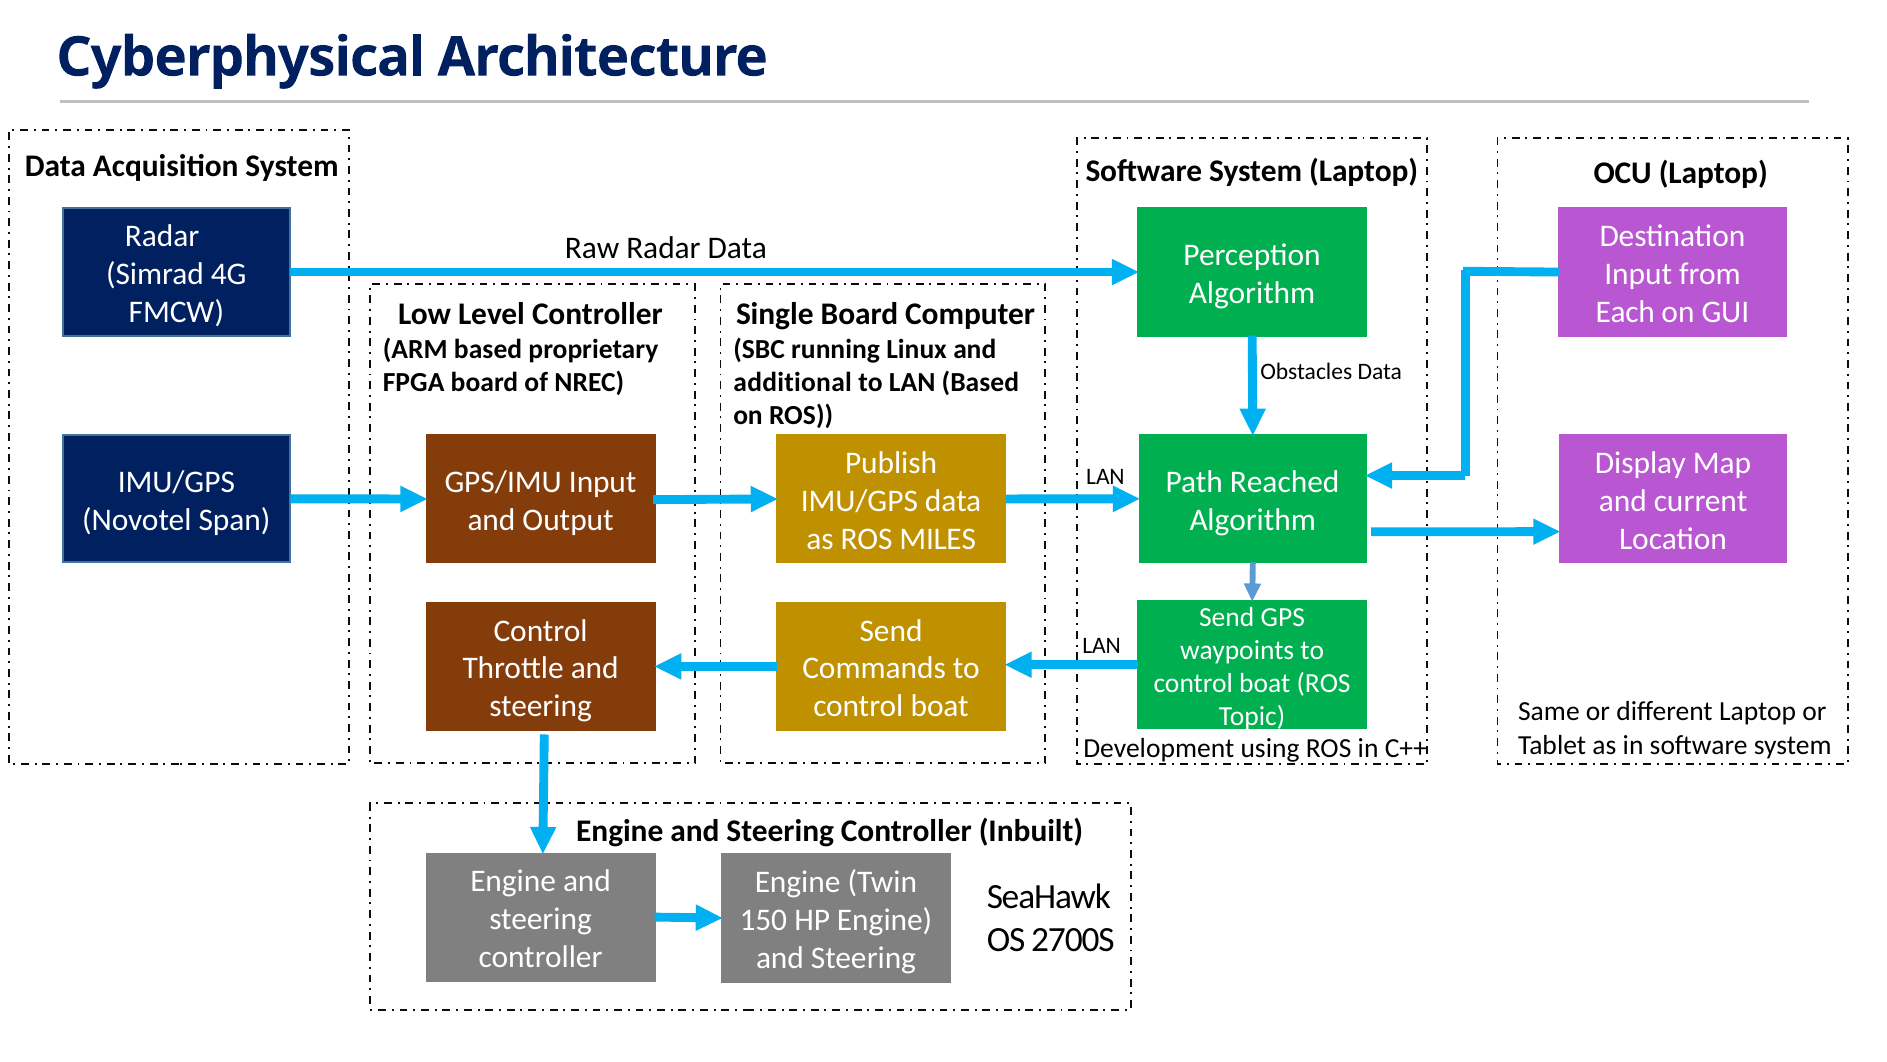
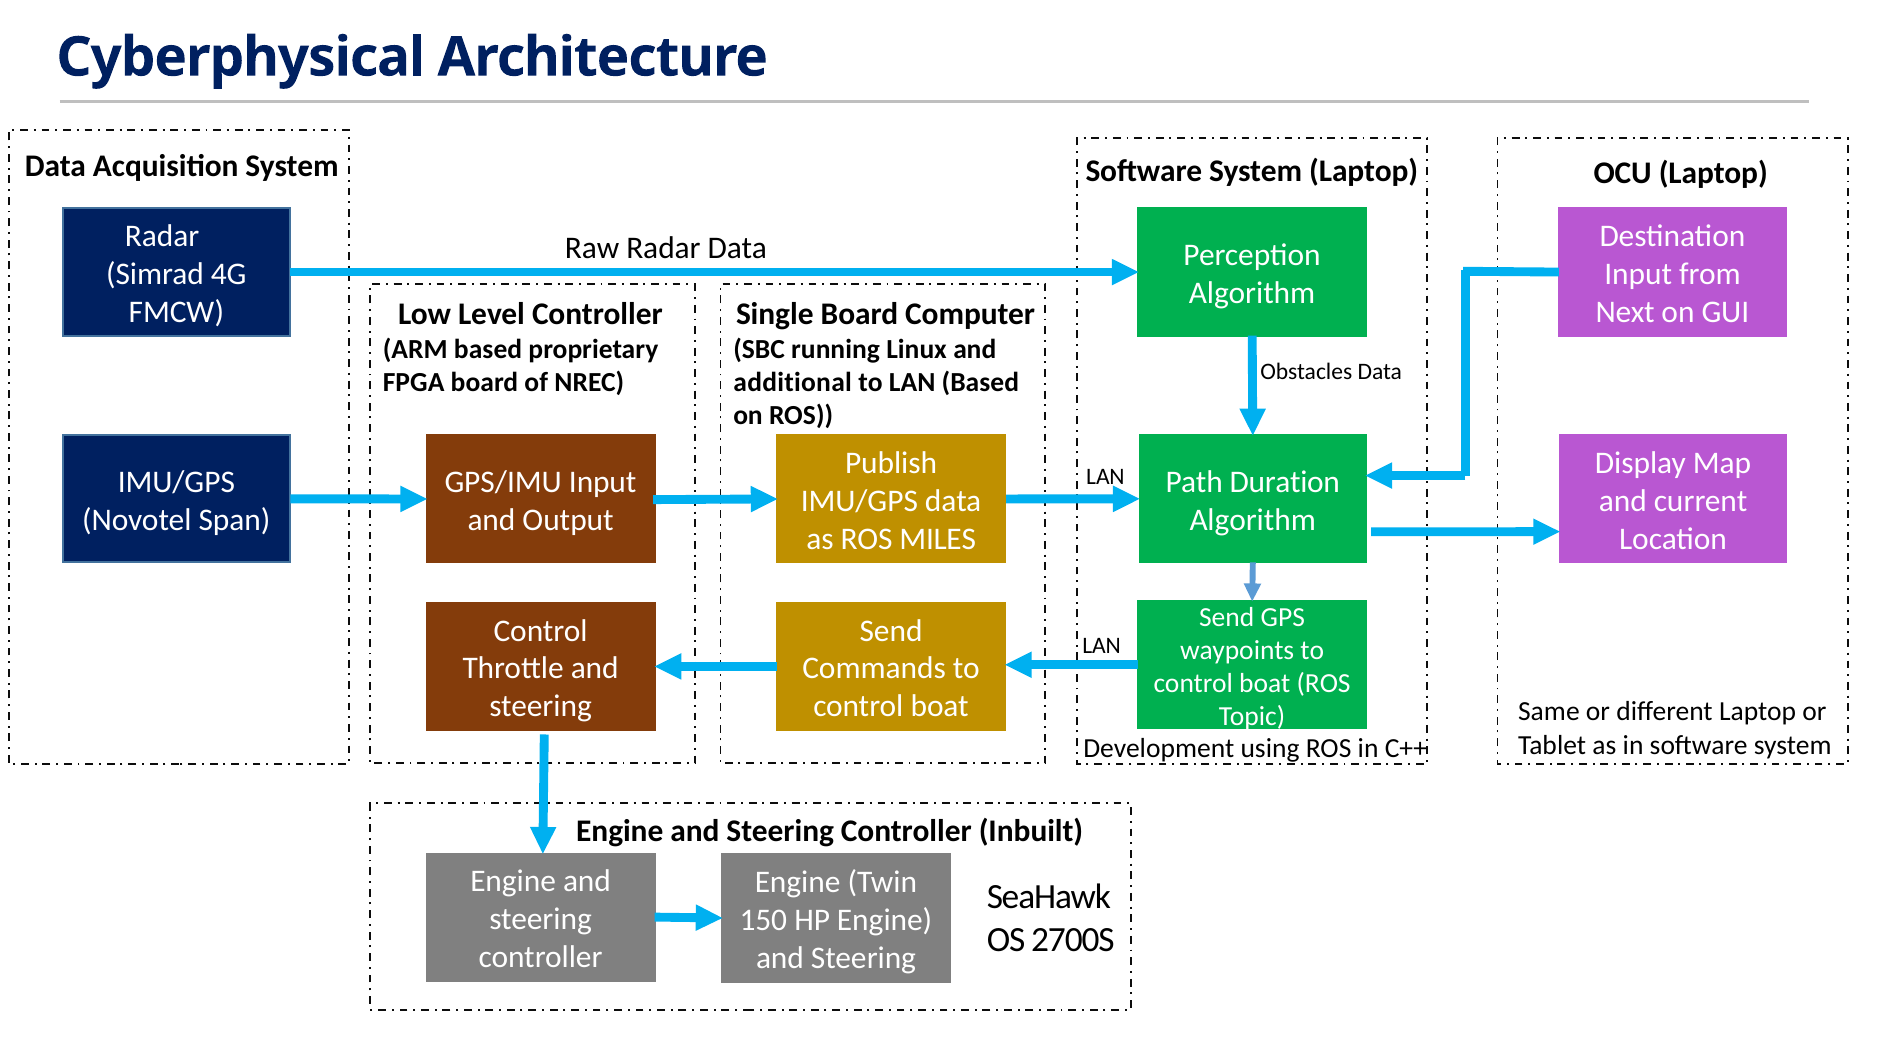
Each: Each -> Next (1625, 312)
Reached: Reached -> Duration (1285, 482)
